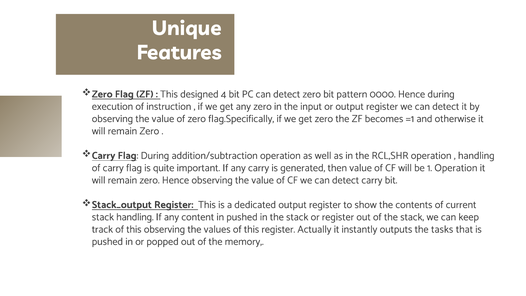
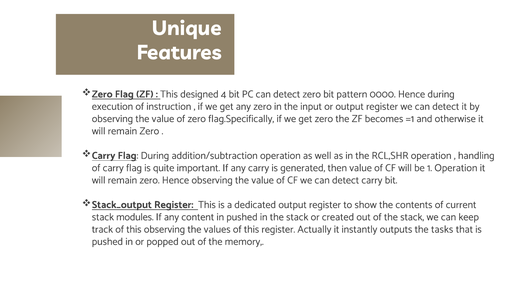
stack handling: handling -> modules (135, 217)
or register: register -> created (338, 217)
